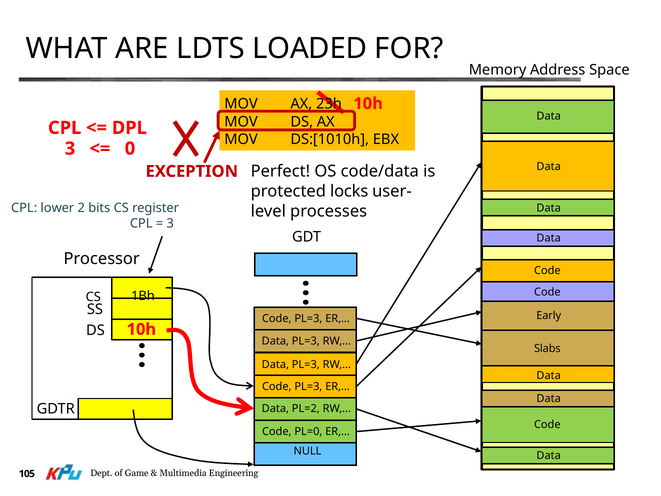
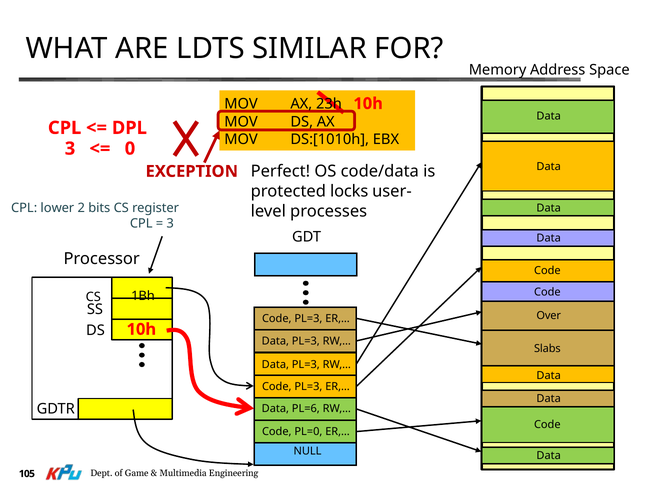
LOADED: LOADED -> SIMILAR (310, 48)
Early: Early -> Over (549, 316)
PL=2: PL=2 -> PL=6 (306, 408)
